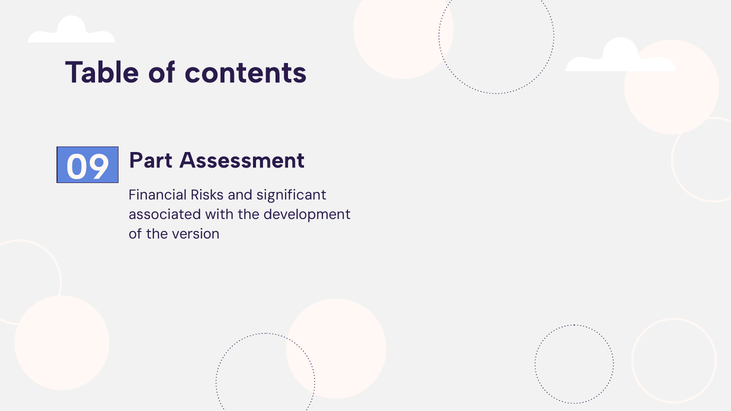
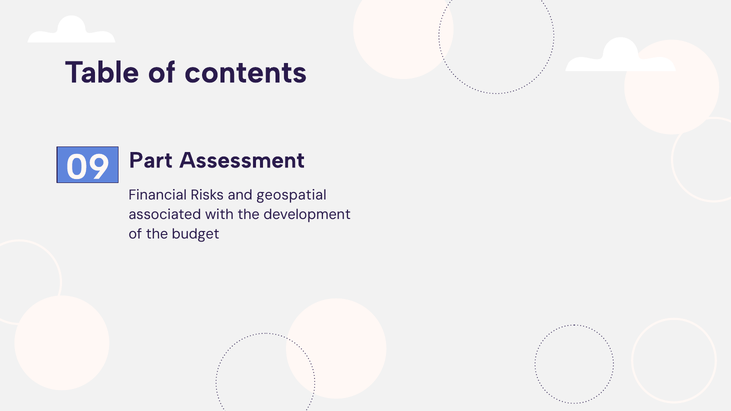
significant: significant -> geospatial (291, 195)
version: version -> budget (196, 234)
